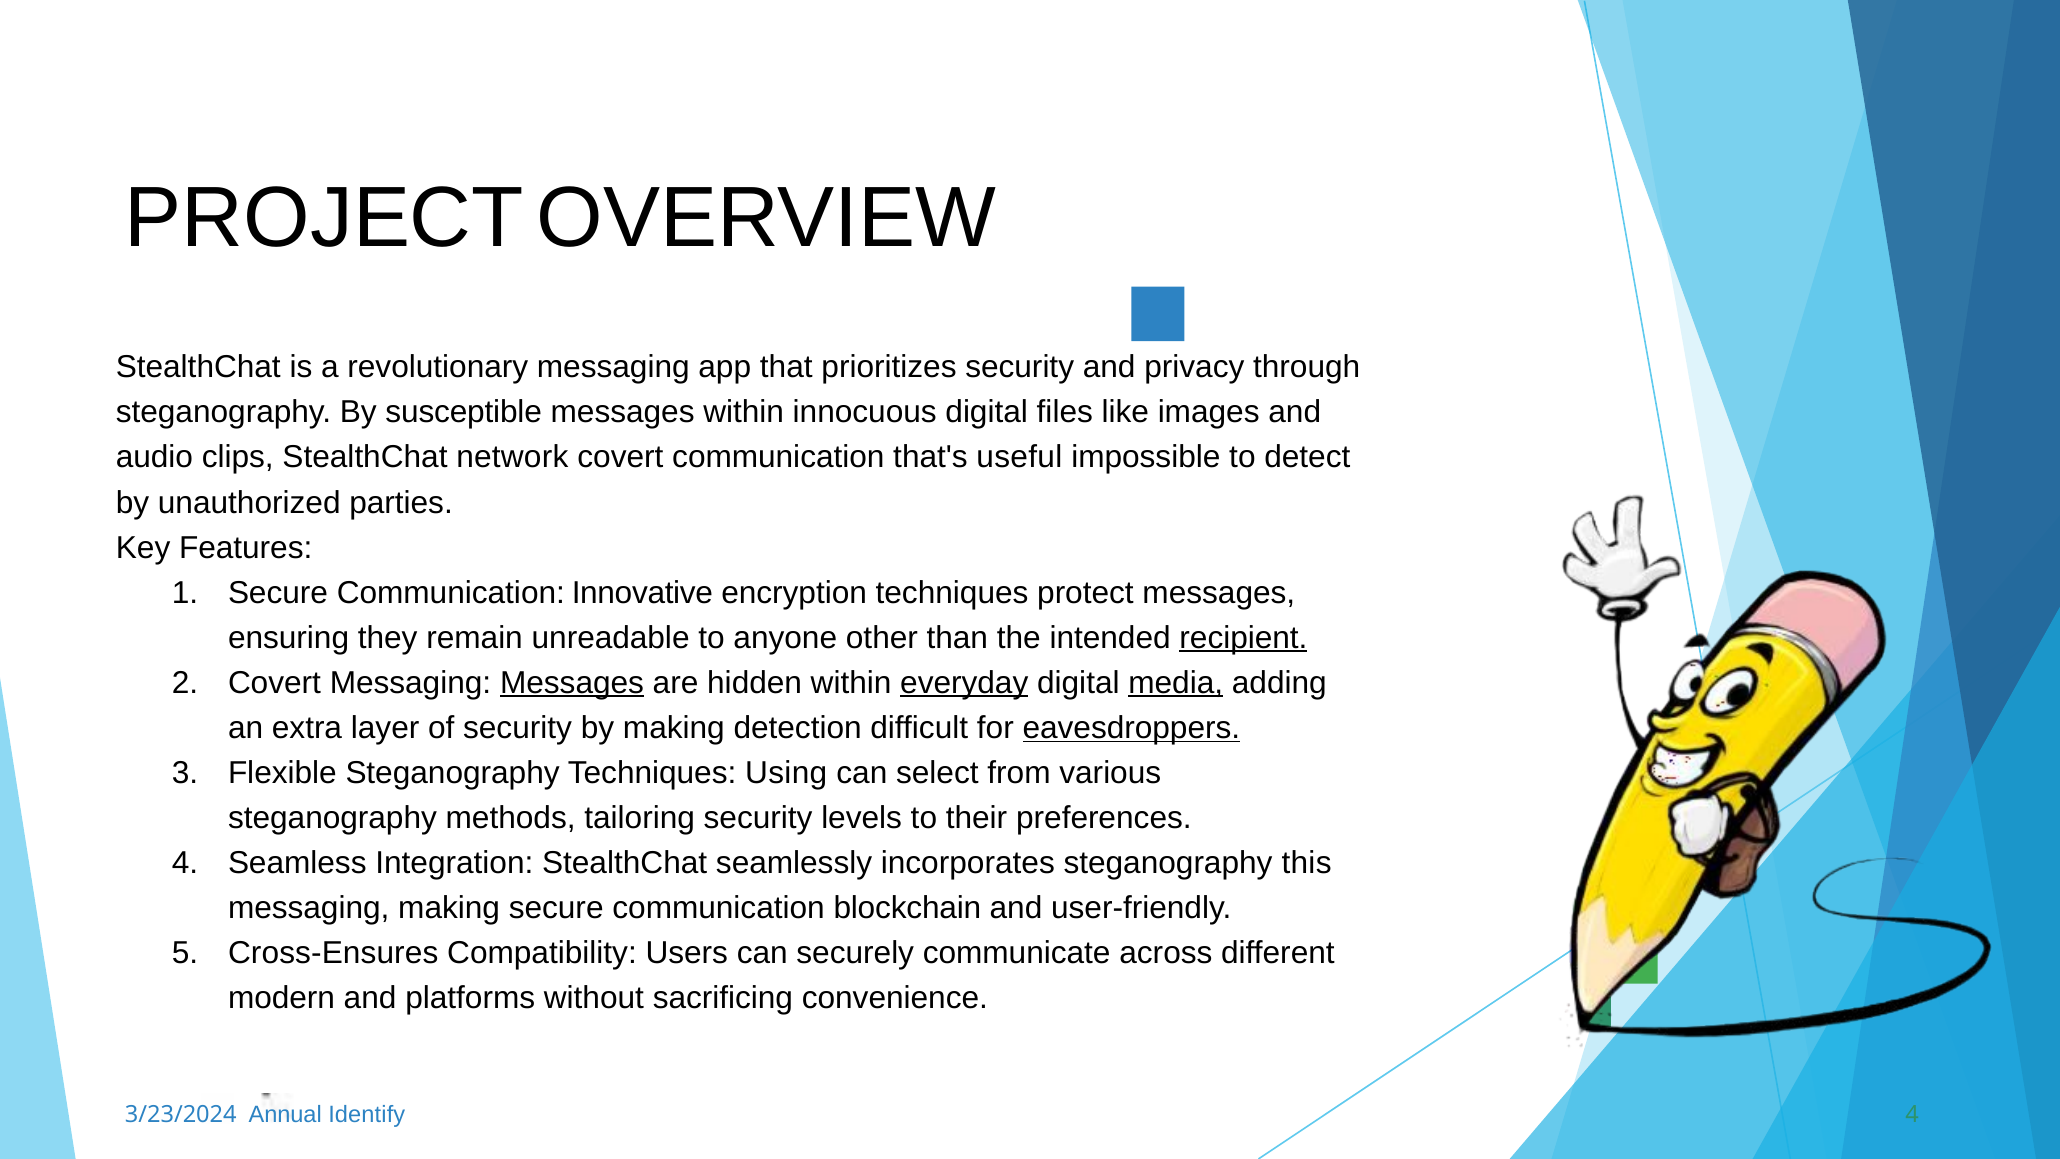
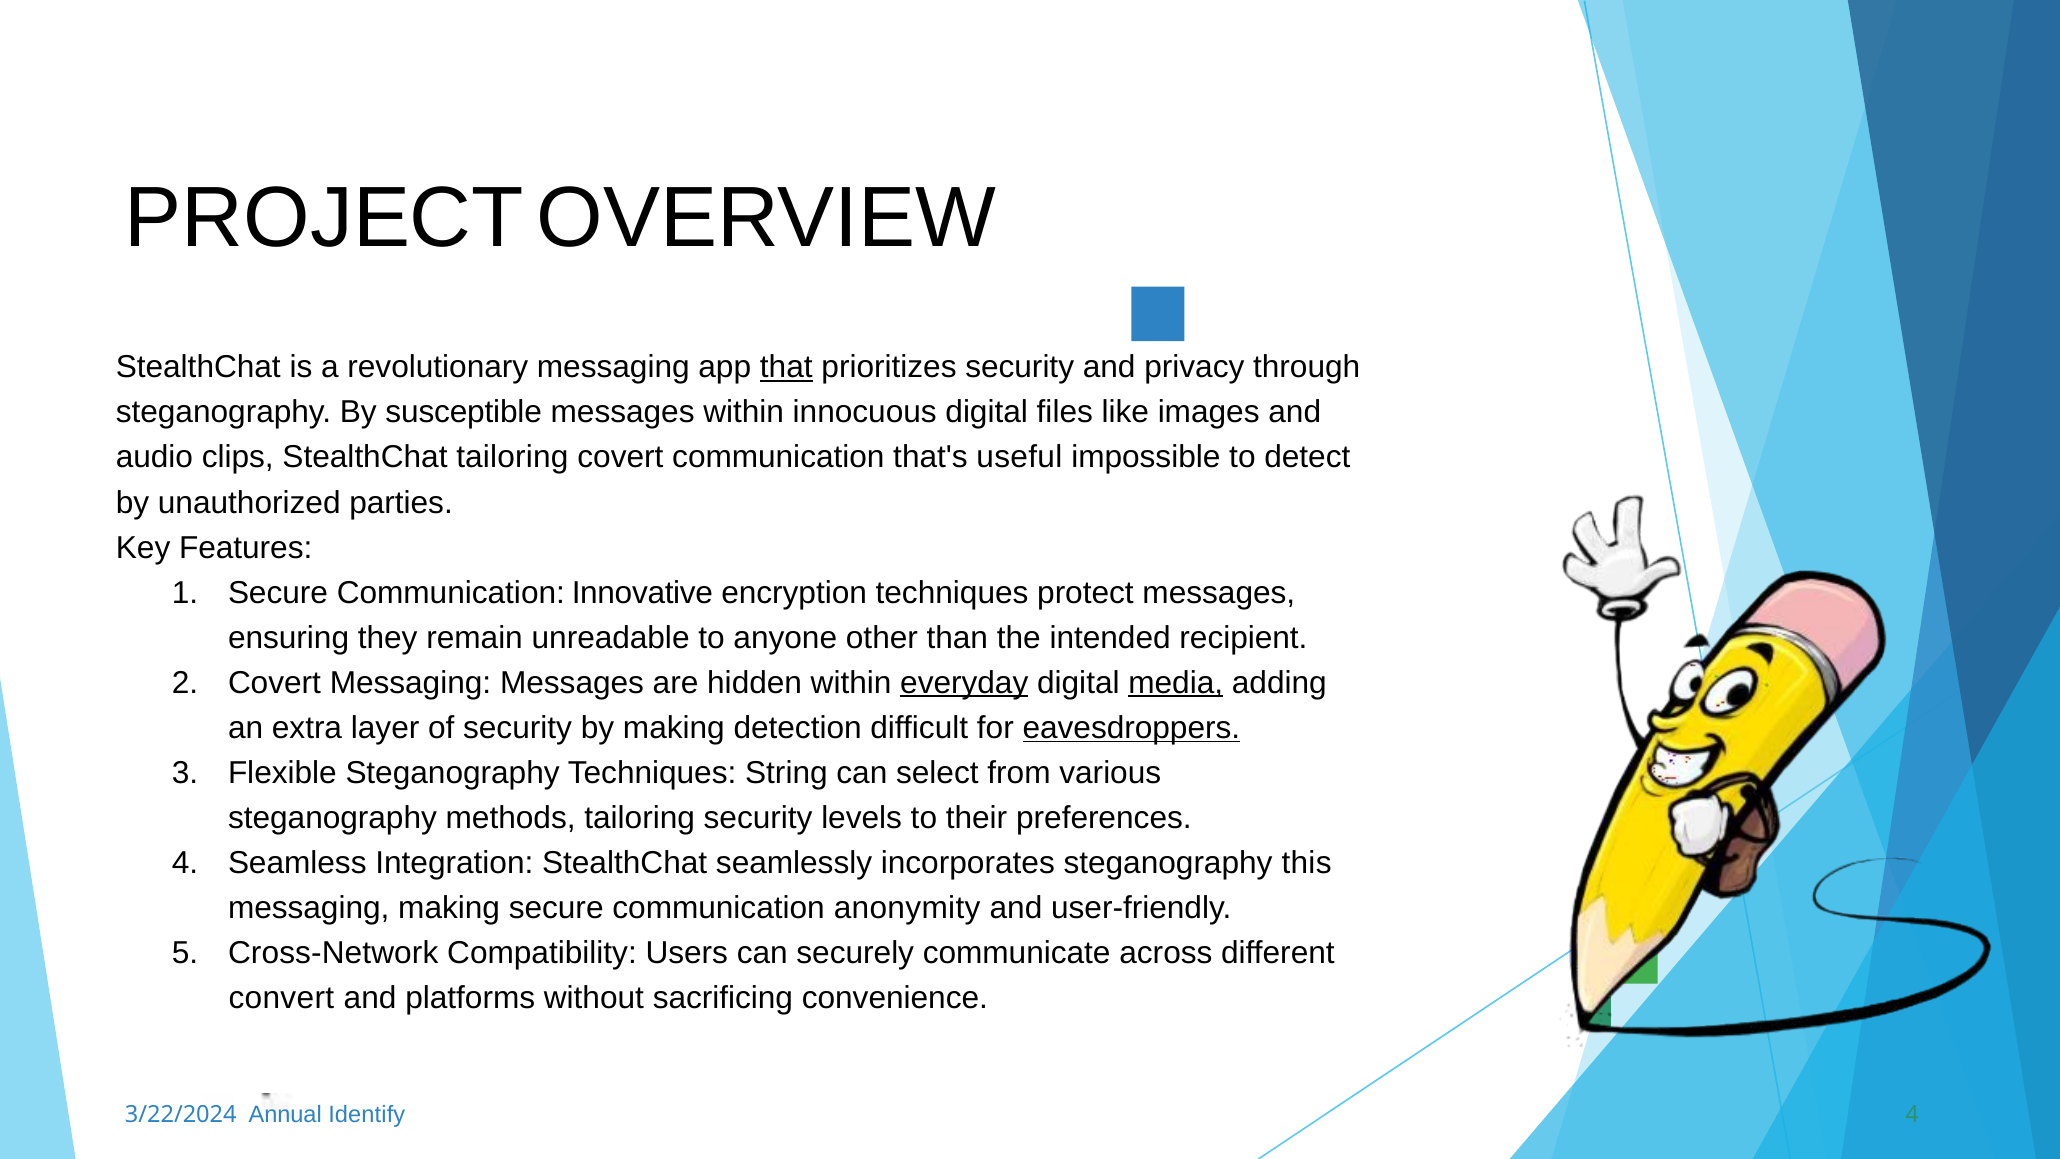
that underline: none -> present (786, 367)
StealthChat network: network -> tailoring (512, 457)
recipient underline: present -> none (1243, 638)
Messages underline: present -> none (572, 683)
Using: Using -> String (786, 773)
blockchain: blockchain -> anonymity (907, 908)
Cross-Ensures: Cross-Ensures -> Cross-Network (333, 953)
modern: modern -> convert (281, 998)
3/23/2024: 3/23/2024 -> 3/22/2024 (181, 1115)
